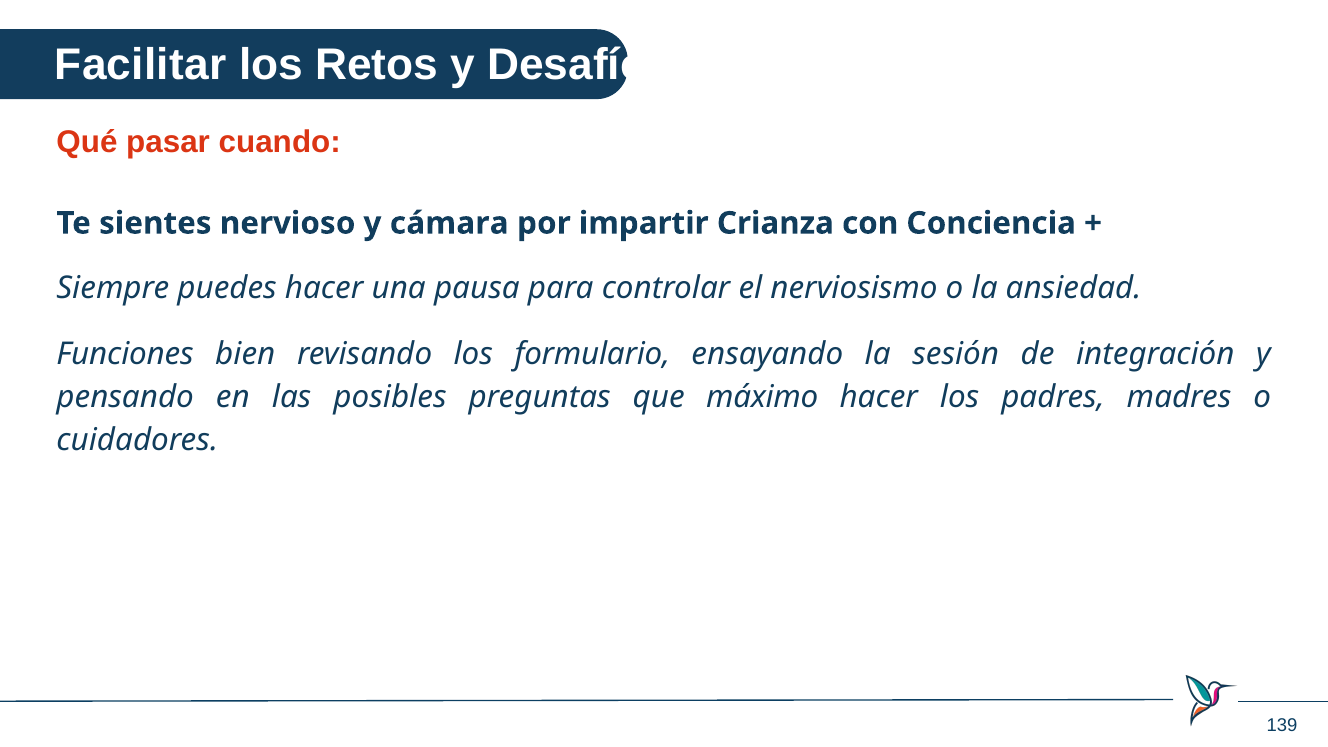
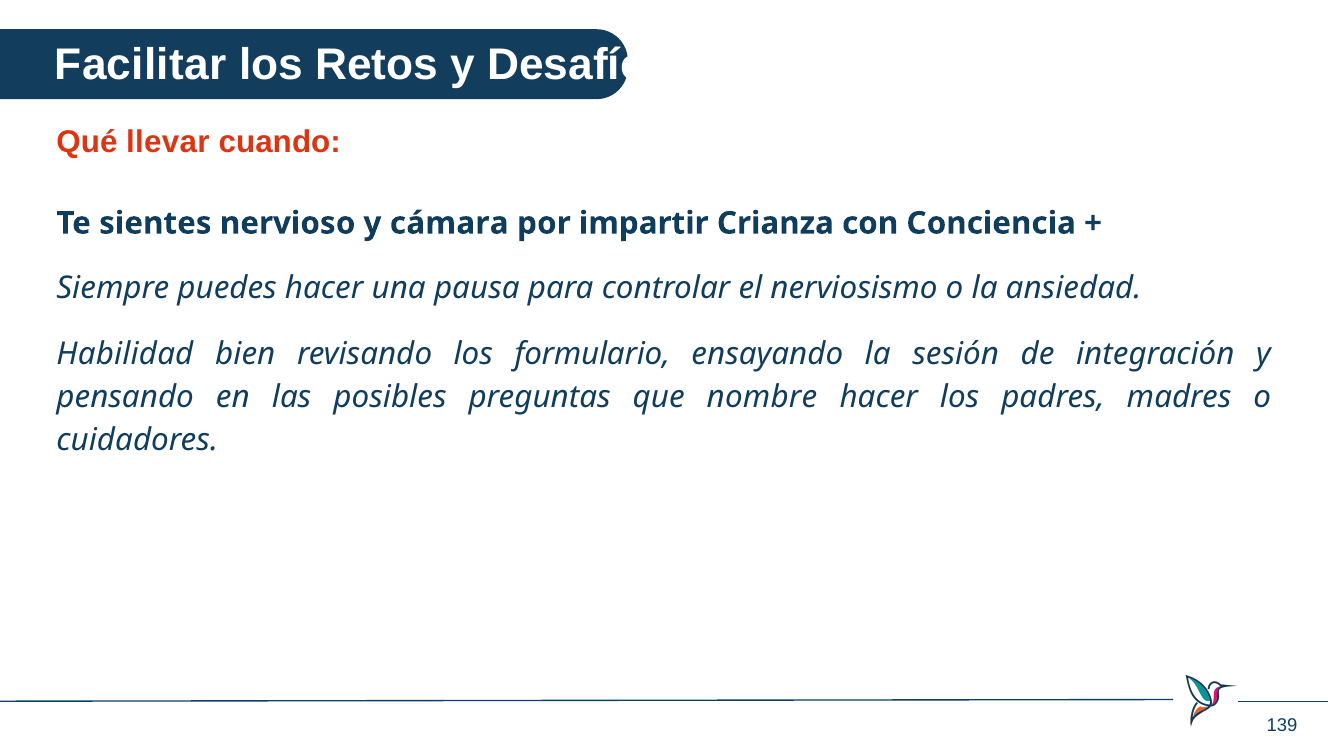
pasar: pasar -> llevar (168, 142)
Funciones: Funciones -> Habilidad (125, 354)
máximo: máximo -> nombre (762, 397)
